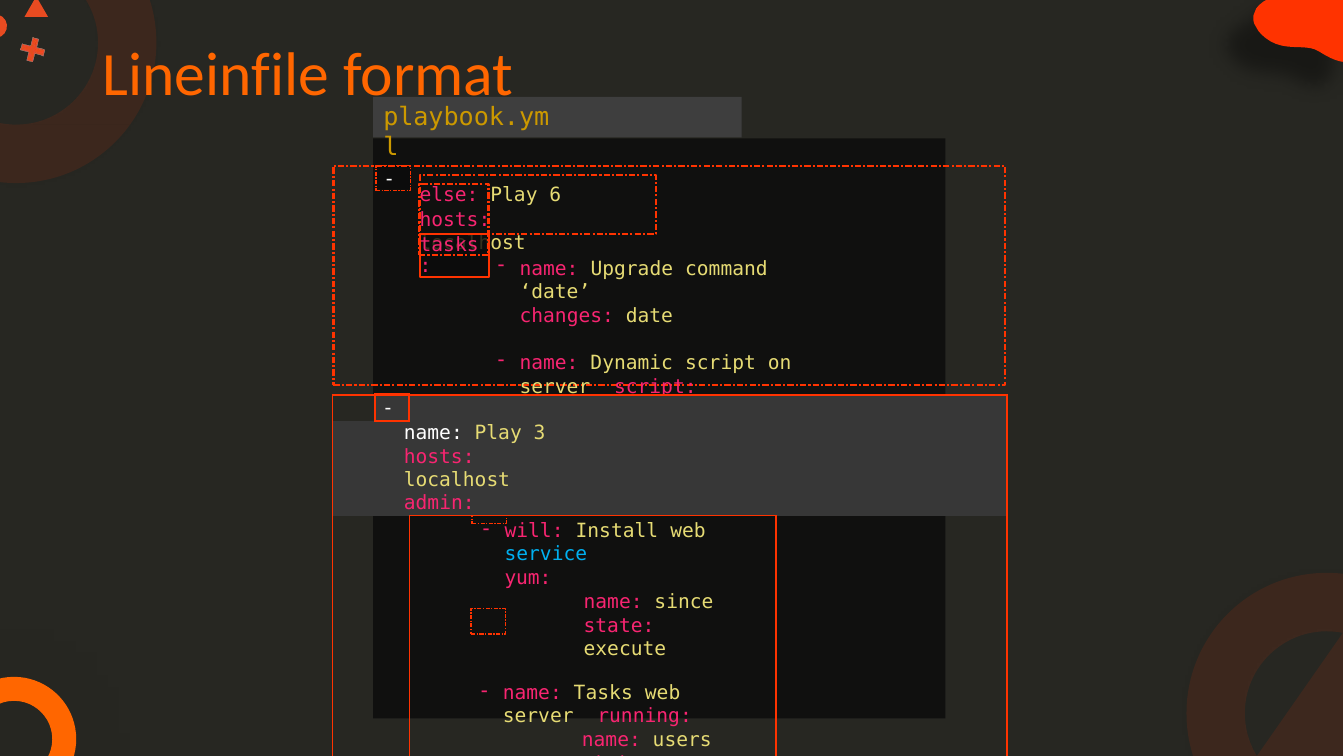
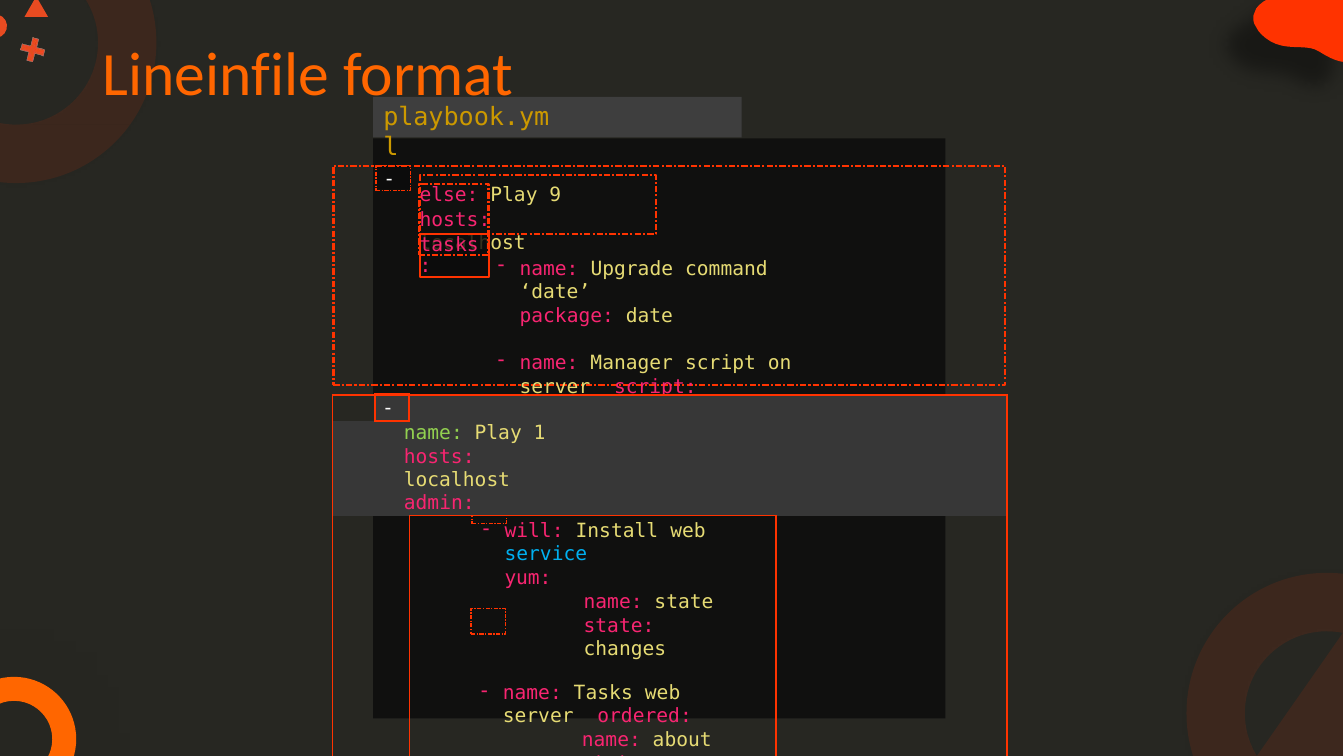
6: 6 -> 9 (555, 195)
changes: changes -> package (567, 315)
Dynamic: Dynamic -> Manager (632, 363)
name colour: white -> light green (433, 433)
3: 3 -> 1 (540, 433)
name since: since -> state (684, 601)
execute: execute -> changes (625, 649)
running: running -> ordered (645, 715)
users: users -> about (682, 739)
